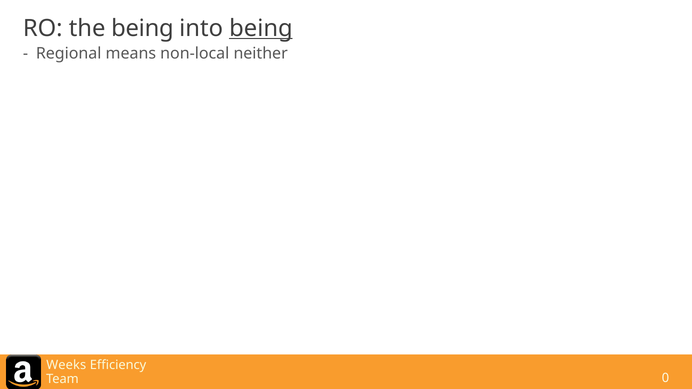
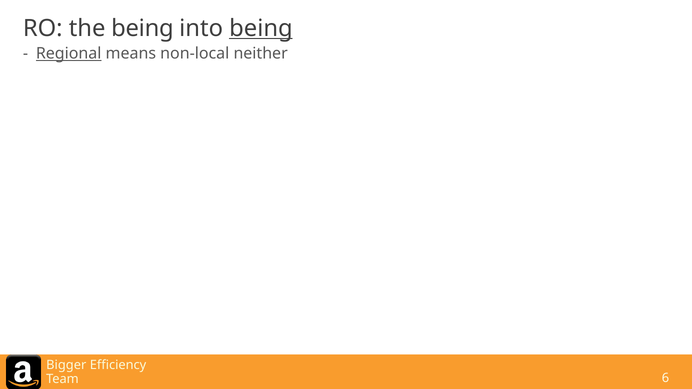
Regional underline: none -> present (69, 53)
Weeks: Weeks -> Bigger (66, 365)
0: 0 -> 6 (665, 378)
